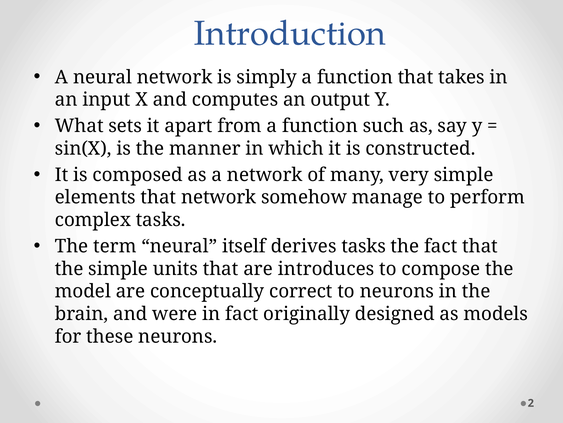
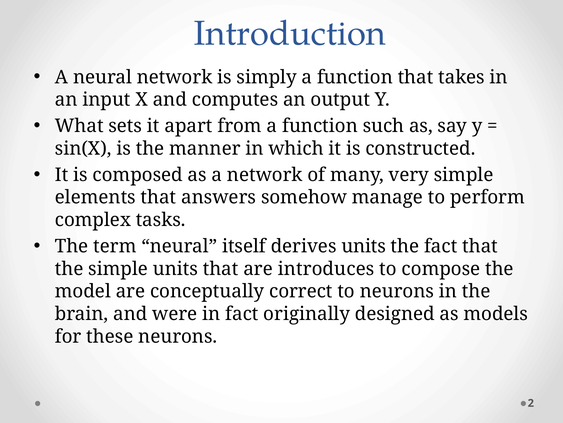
that network: network -> answers (219, 197)
derives tasks: tasks -> units (364, 246)
